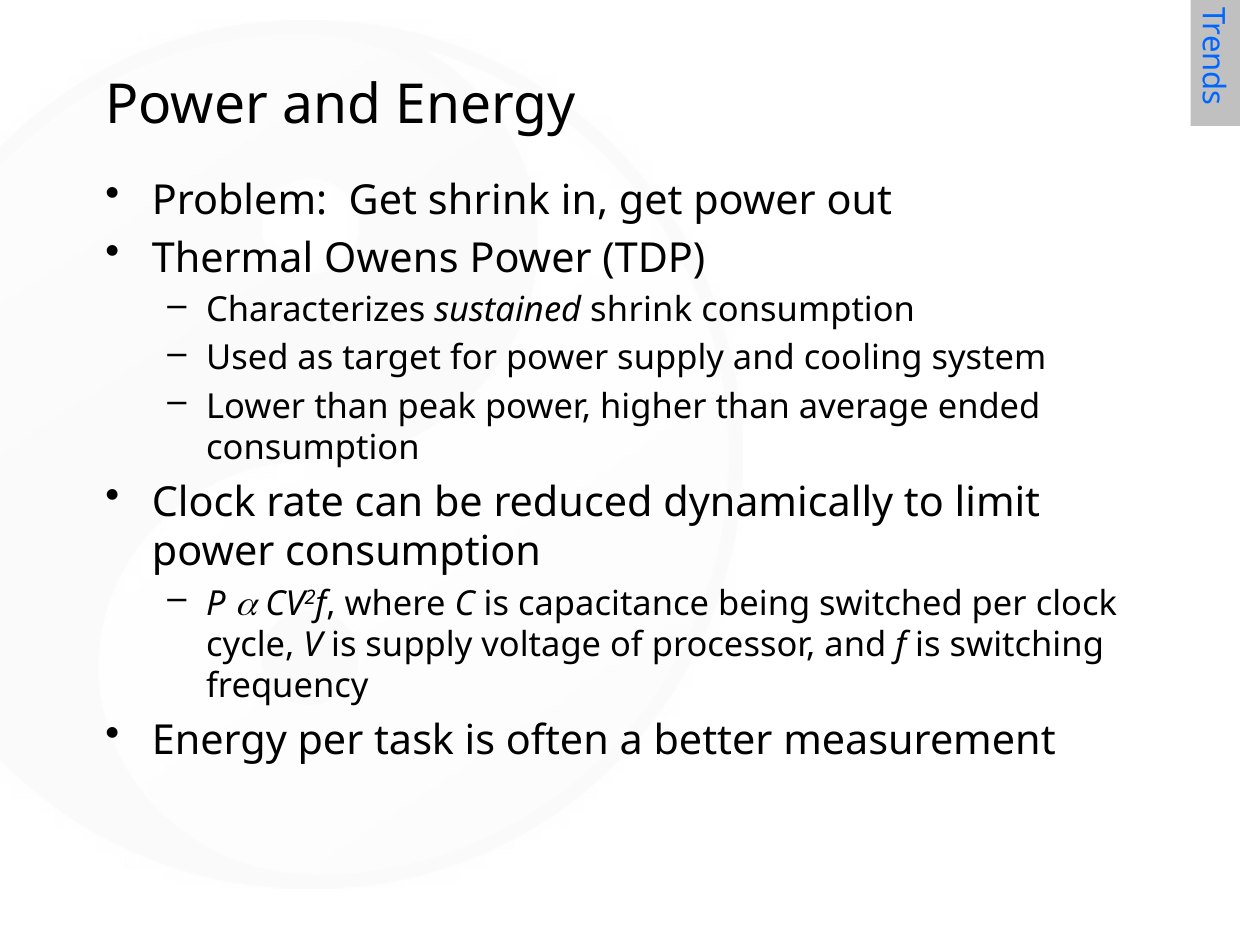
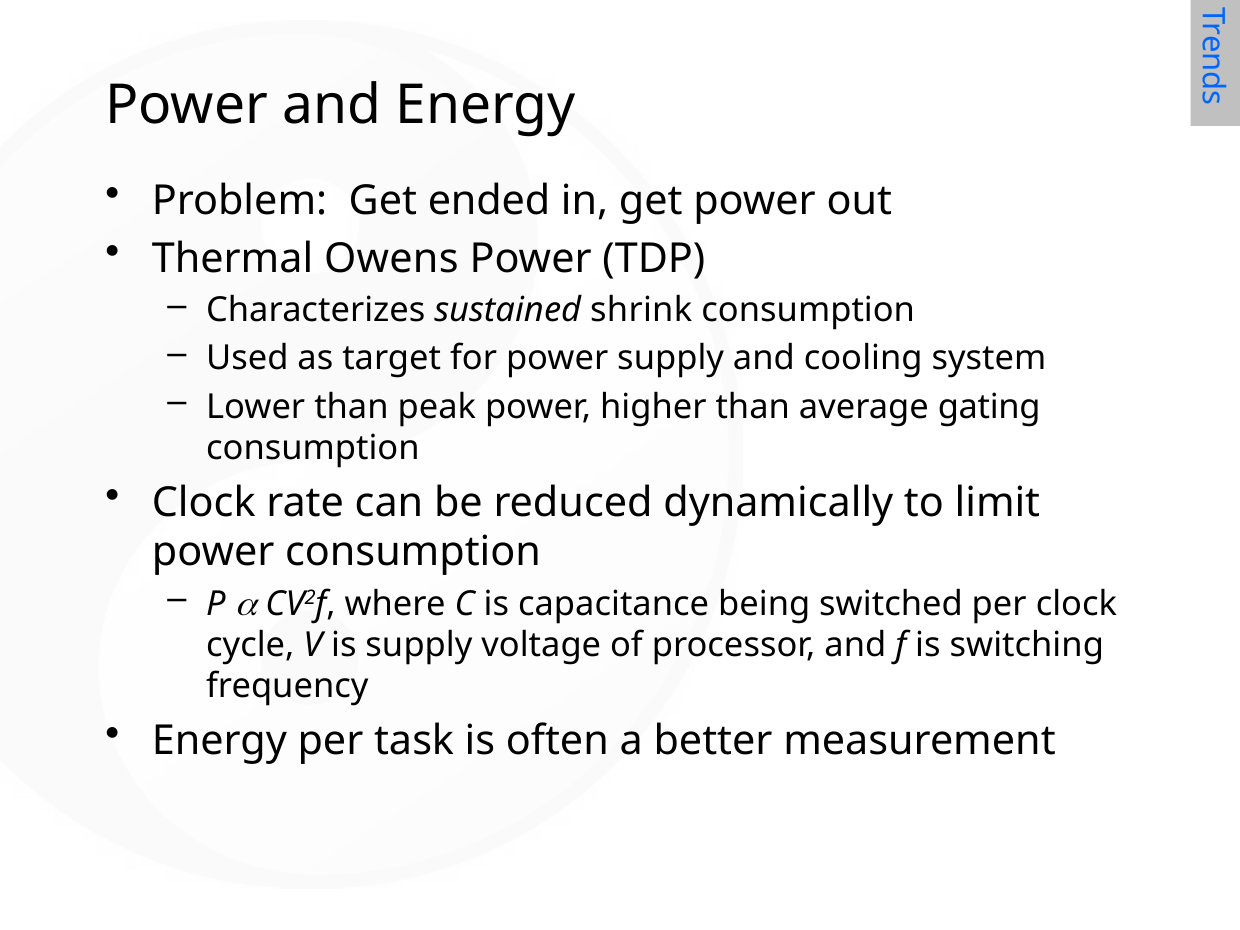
Get shrink: shrink -> ended (489, 201)
ended: ended -> gating (989, 407)
